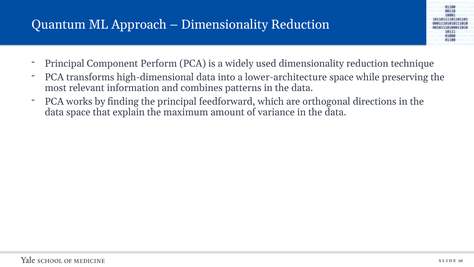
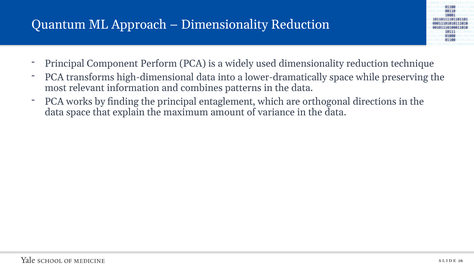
lower-architecture: lower-architecture -> lower-dramatically (286, 77)
feedforward: feedforward -> entaglement (227, 101)
